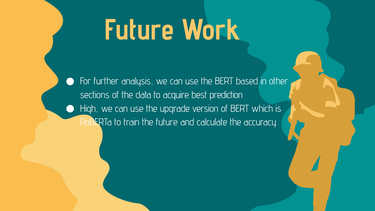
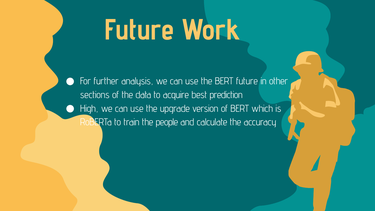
BERT based: based -> future (247, 81)
the future: future -> people (167, 122)
